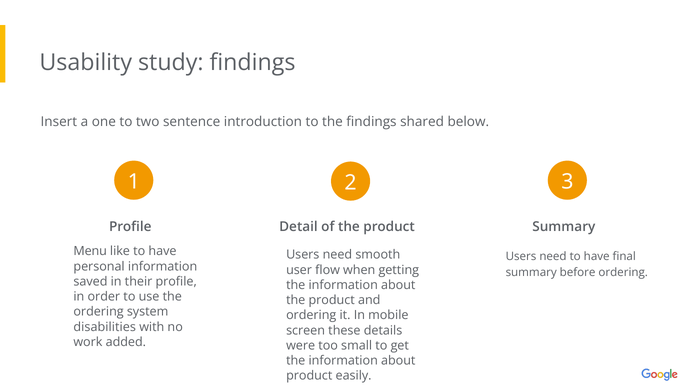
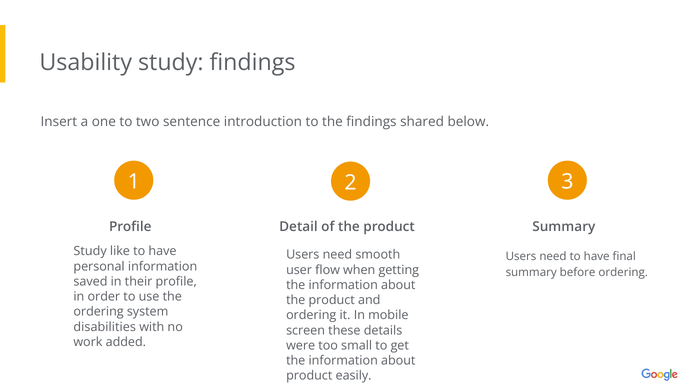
Menu: Menu -> Study (90, 251)
